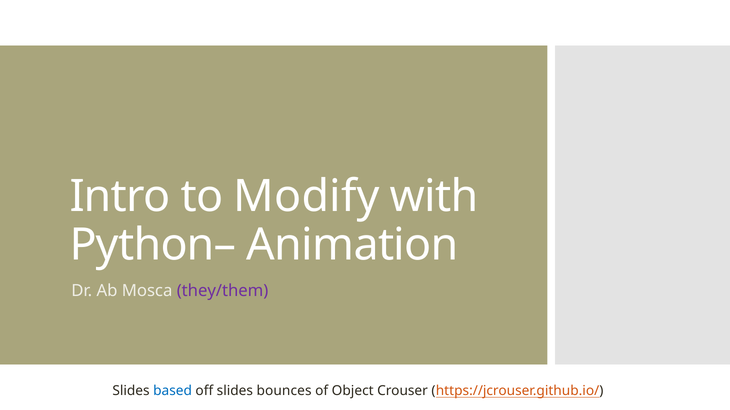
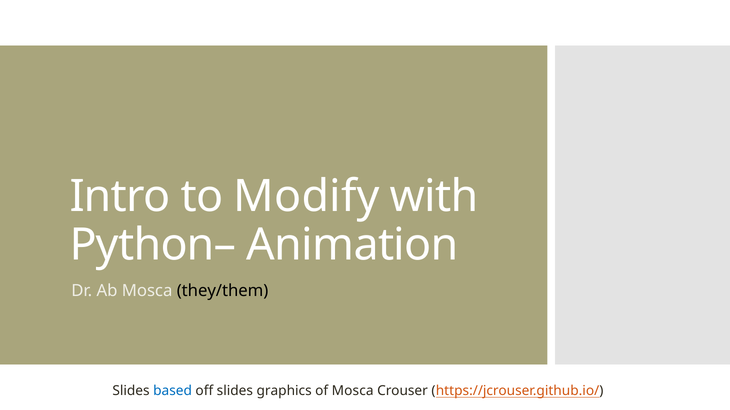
they/them colour: purple -> black (223, 291)
bounces: bounces -> graphics (284, 392)
of Object: Object -> Mosca (353, 392)
